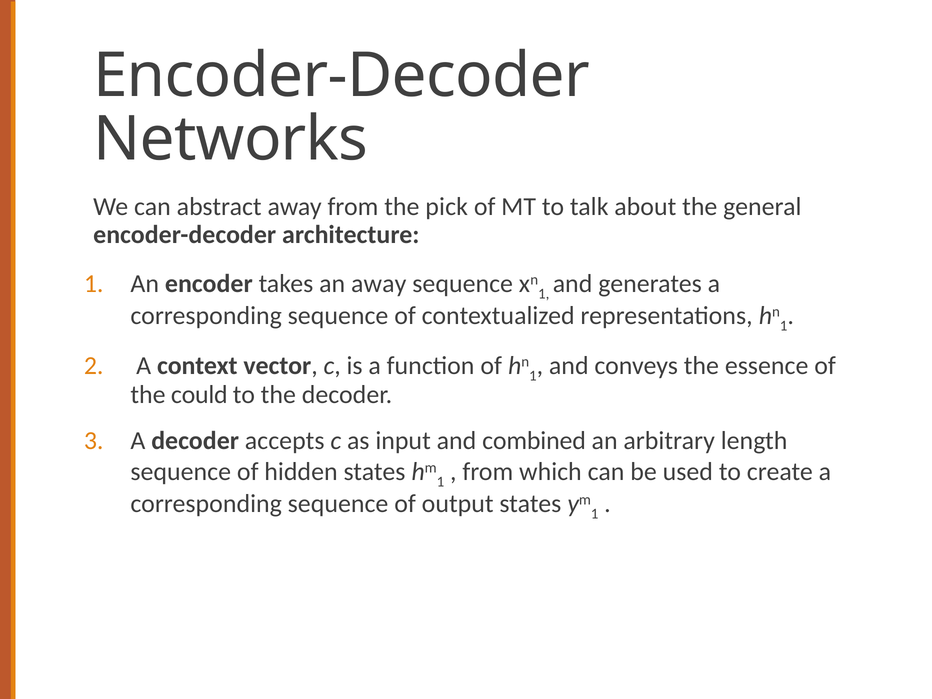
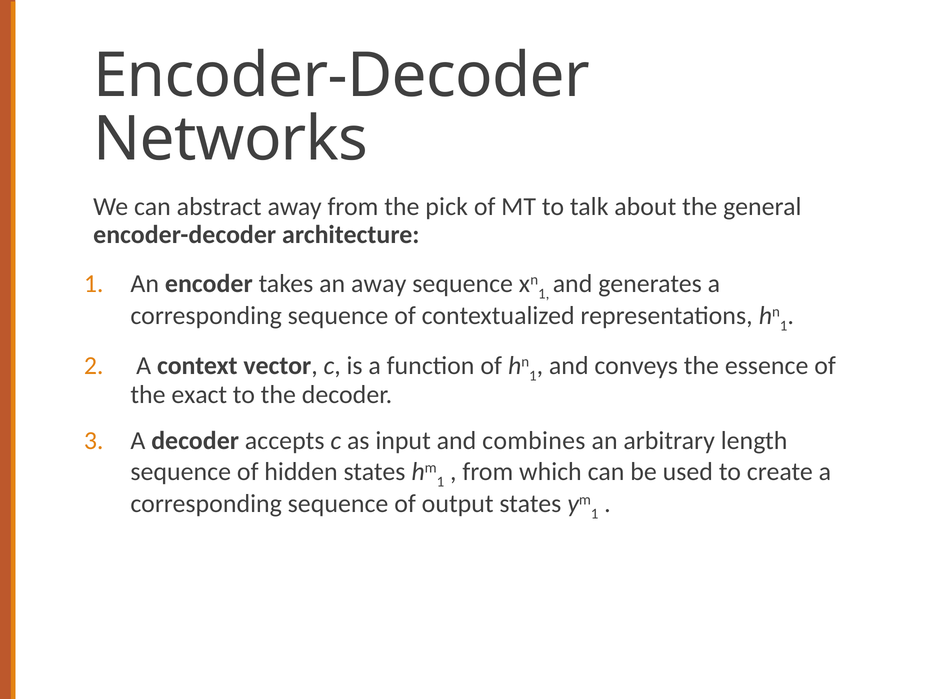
could: could -> exact (199, 395)
combined: combined -> combines (534, 441)
